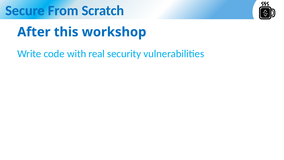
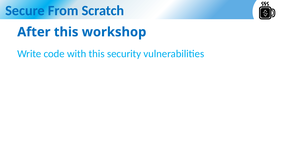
with real: real -> this (97, 54)
